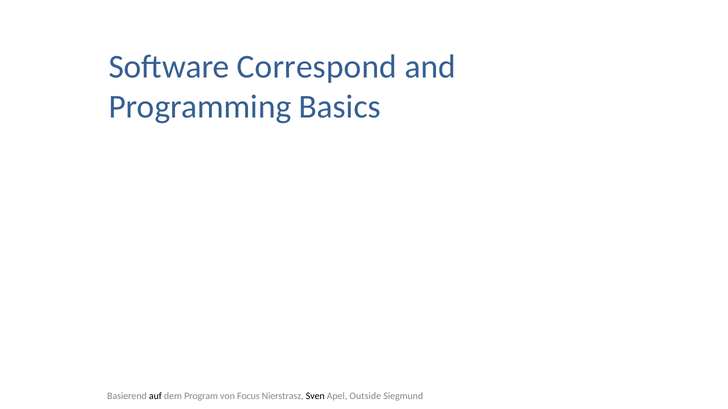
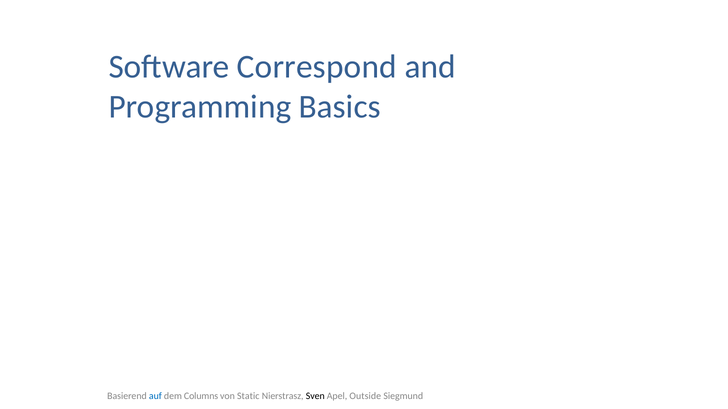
auf colour: black -> blue (155, 397)
Program: Program -> Columns (201, 397)
Focus: Focus -> Static (248, 397)
